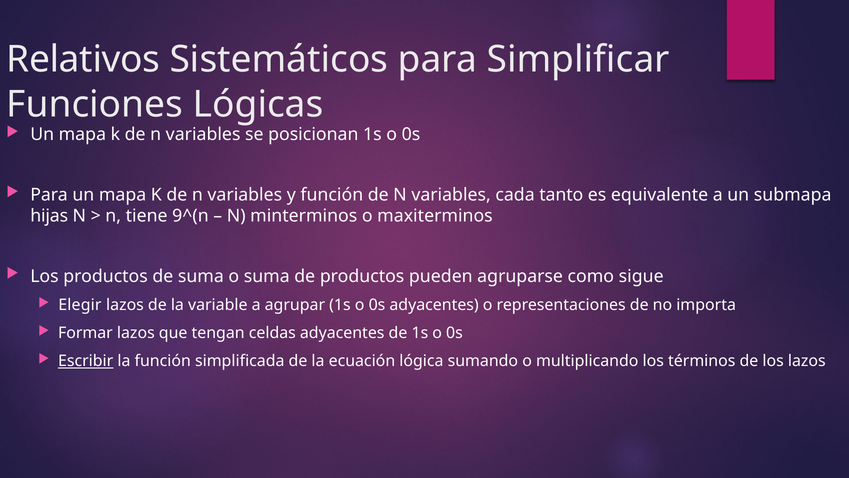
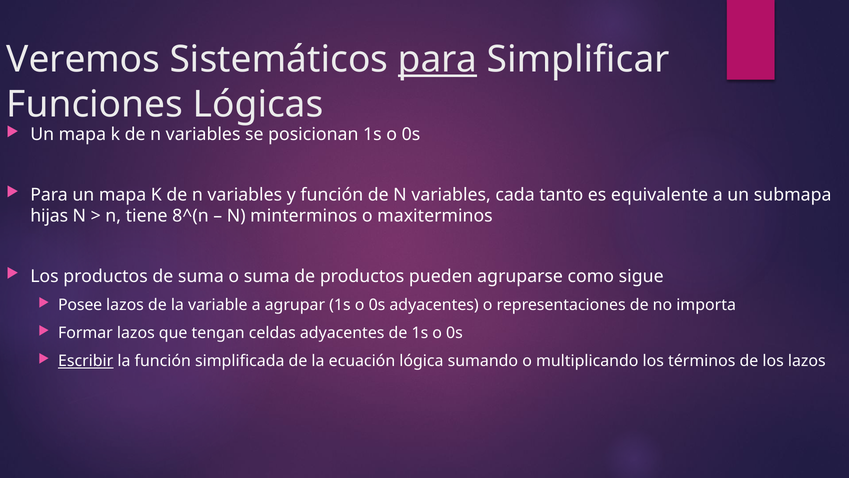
Relativos: Relativos -> Veremos (83, 60)
para underline: none -> present (438, 60)
9^(n: 9^(n -> 8^(n (190, 216)
Elegir: Elegir -> Posee (80, 305)
